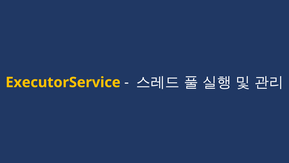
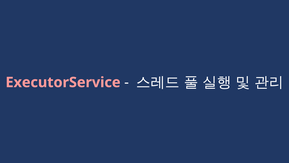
ExecutorService colour: yellow -> pink (63, 82)
